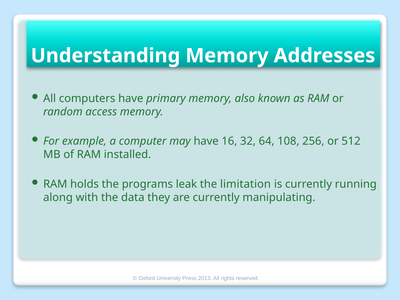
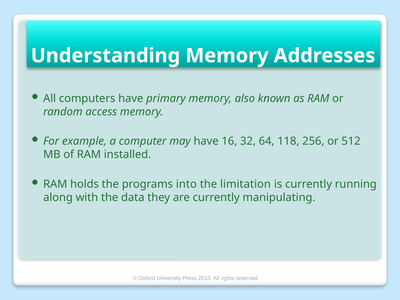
108: 108 -> 118 (288, 141)
leak: leak -> into (186, 184)
